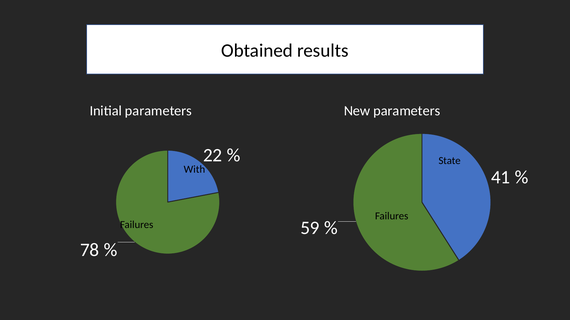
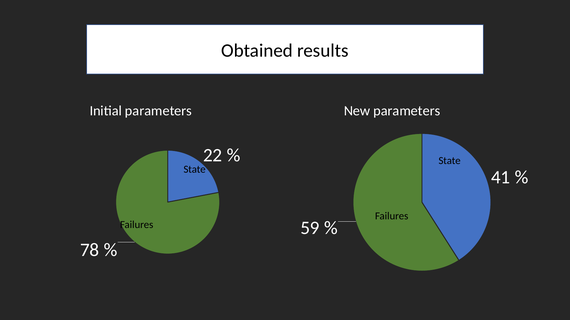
With: With -> State (195, 170)
